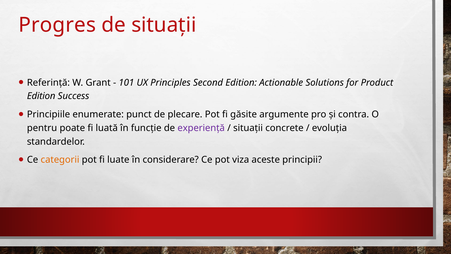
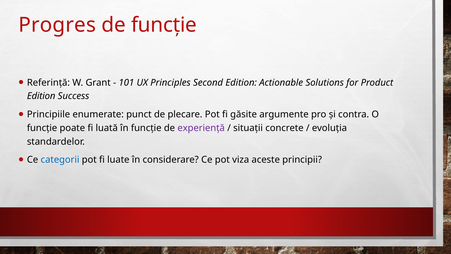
de situații: situații -> funcție (164, 25)
pentru: pentru -> funcție (42, 128)
categorii colour: orange -> blue (60, 160)
